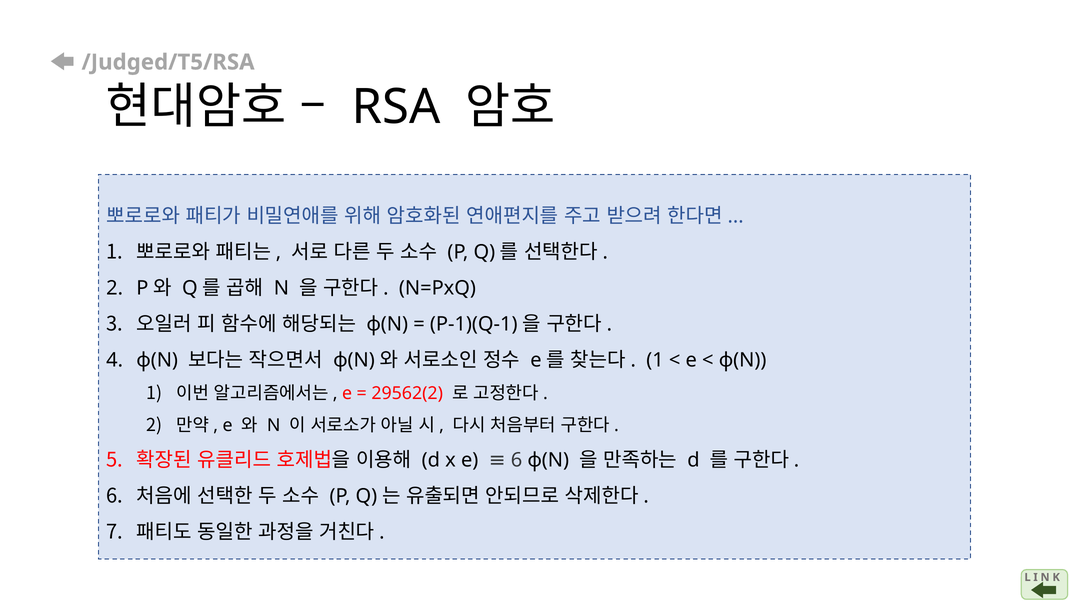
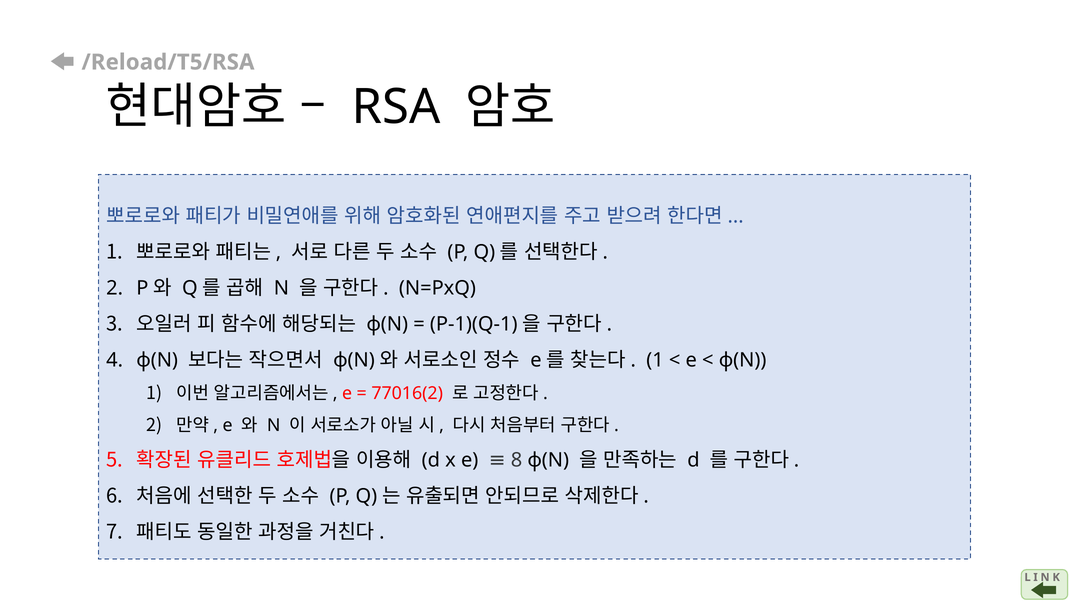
/Judged/T5/RSA: /Judged/T5/RSA -> /Reload/T5/RSA (168, 62)
29562(2: 29562(2 -> 77016(2 (407, 394)
e 6: 6 -> 8 (517, 460)
